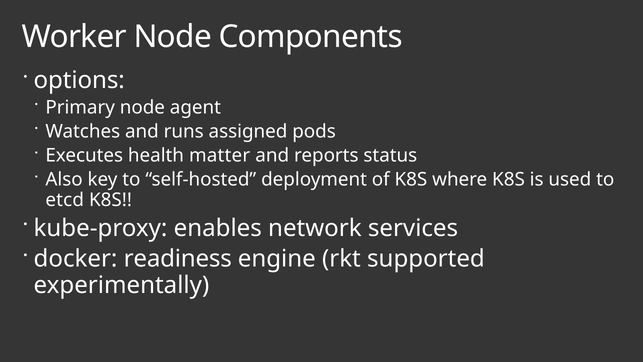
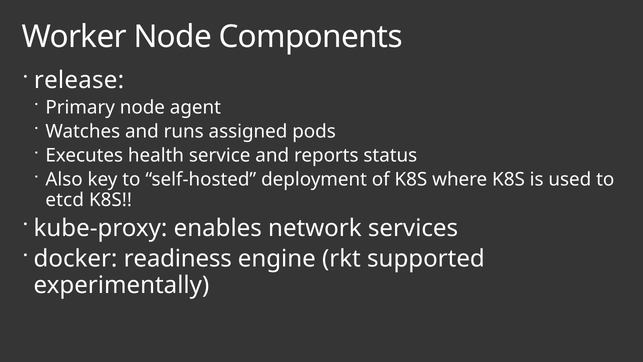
options: options -> release (79, 80)
matter: matter -> service (220, 155)
